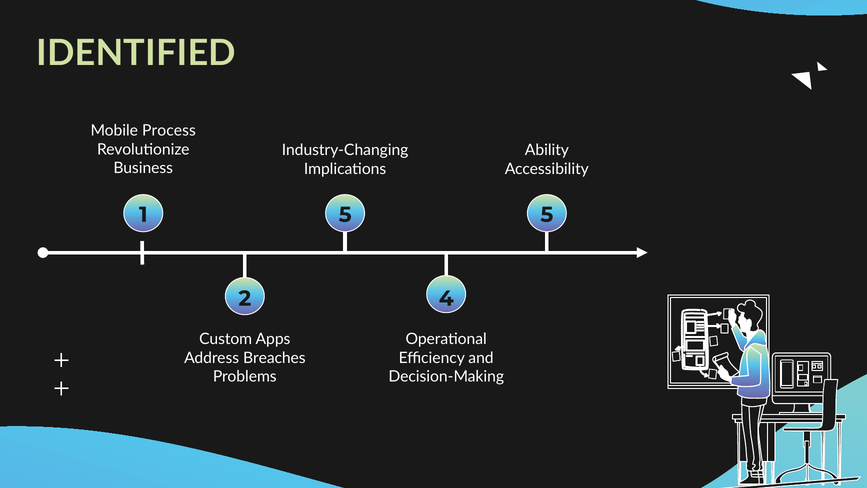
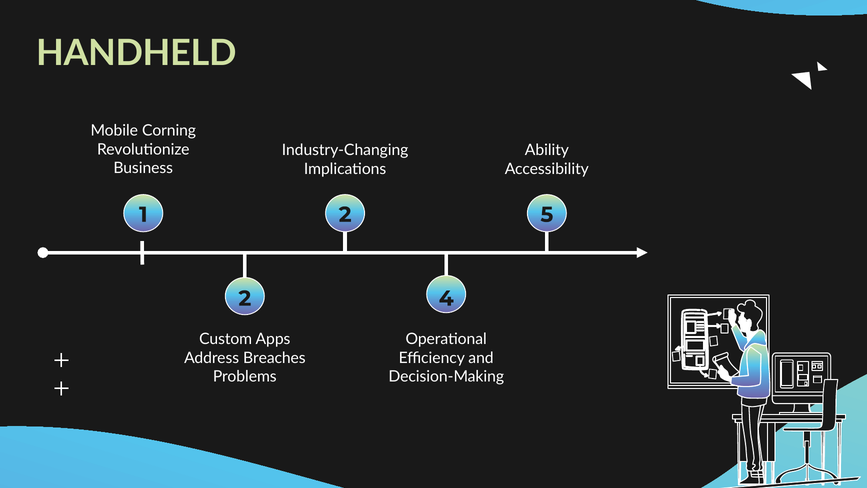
IDENTIFIED: IDENTIFIED -> HANDHELD (136, 53)
Process: Process -> Corning (169, 131)
1 5: 5 -> 2 (345, 215)
